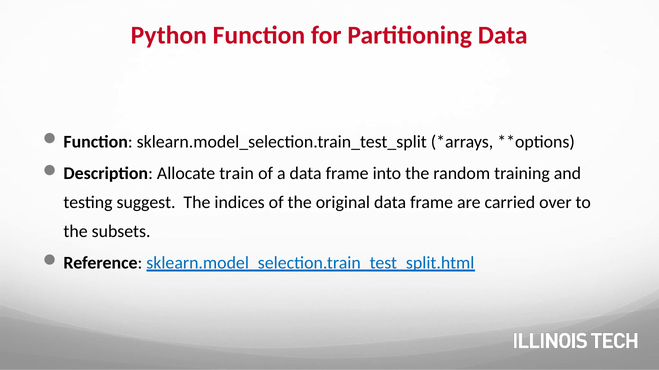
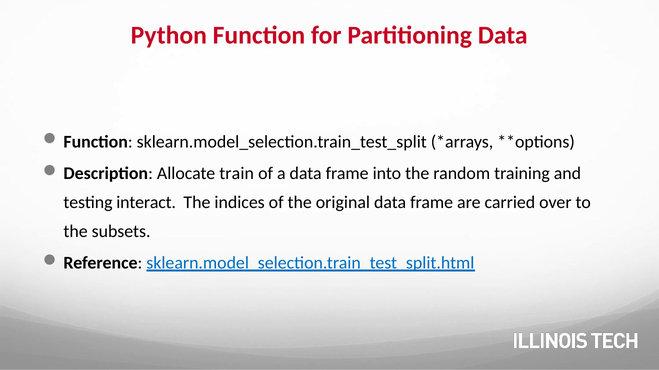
suggest: suggest -> interact (146, 203)
